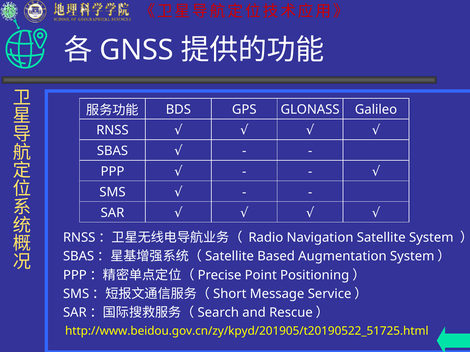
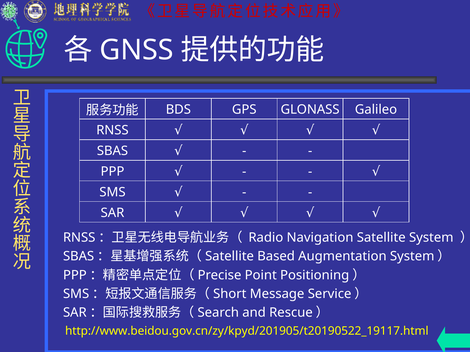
http://www.beidou.gov.cn/zy/kpyd/201905/t20190522_51725.html: http://www.beidou.gov.cn/zy/kpyd/201905/t20190522_51725.html -> http://www.beidou.gov.cn/zy/kpyd/201905/t20190522_19117.html (247, 331)
